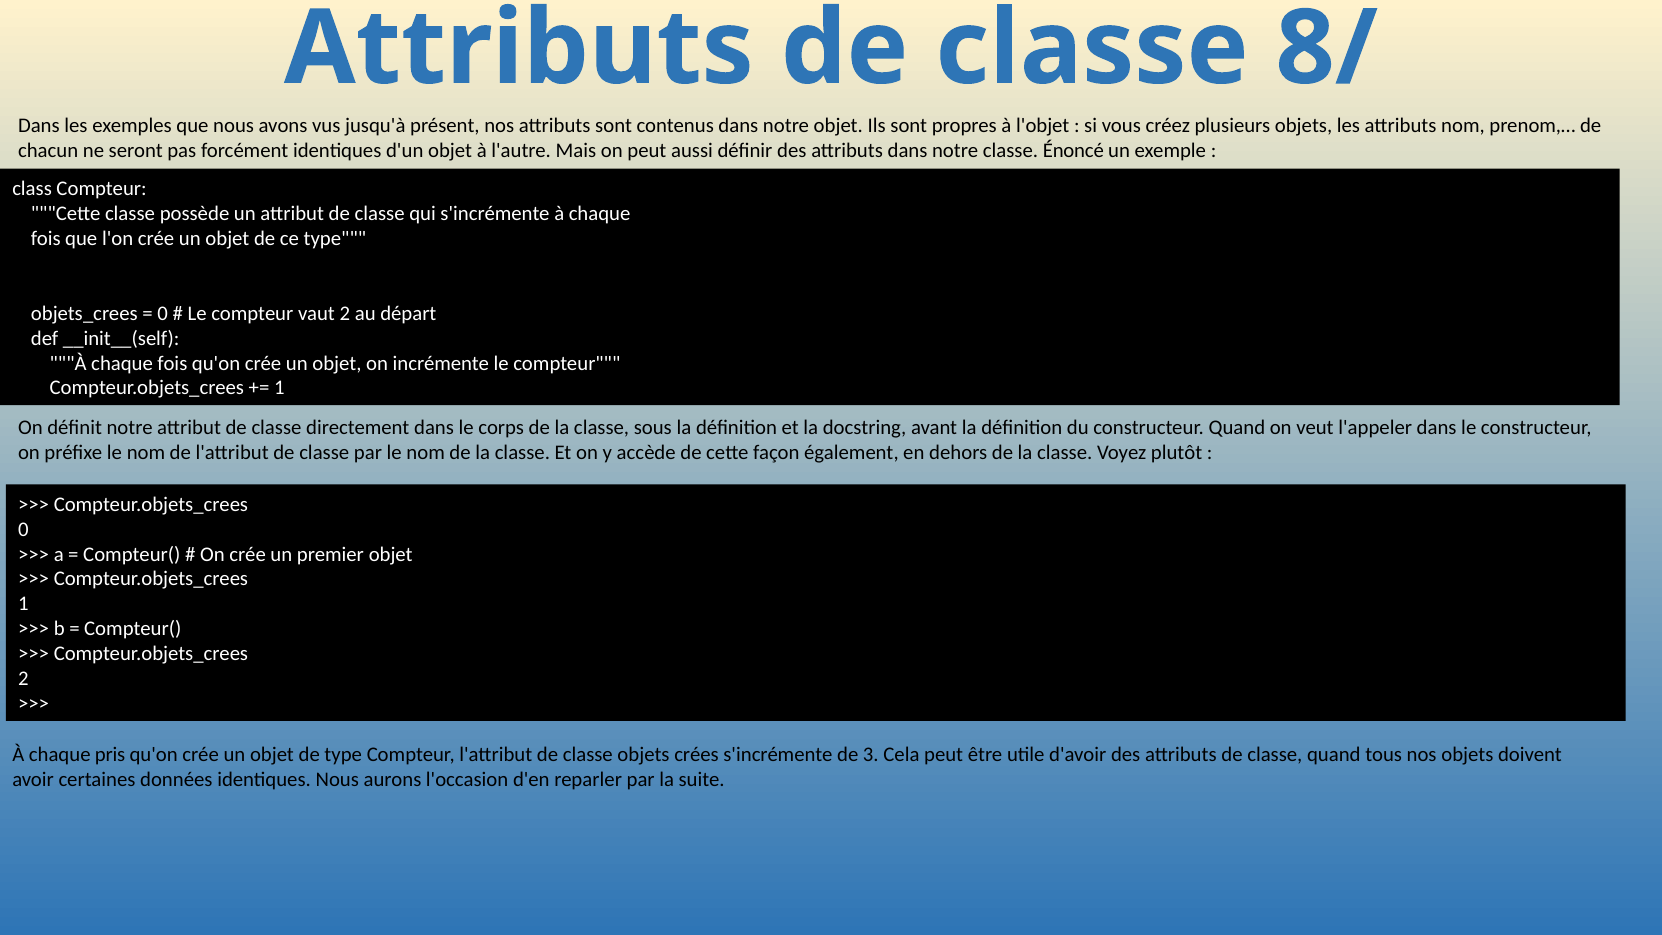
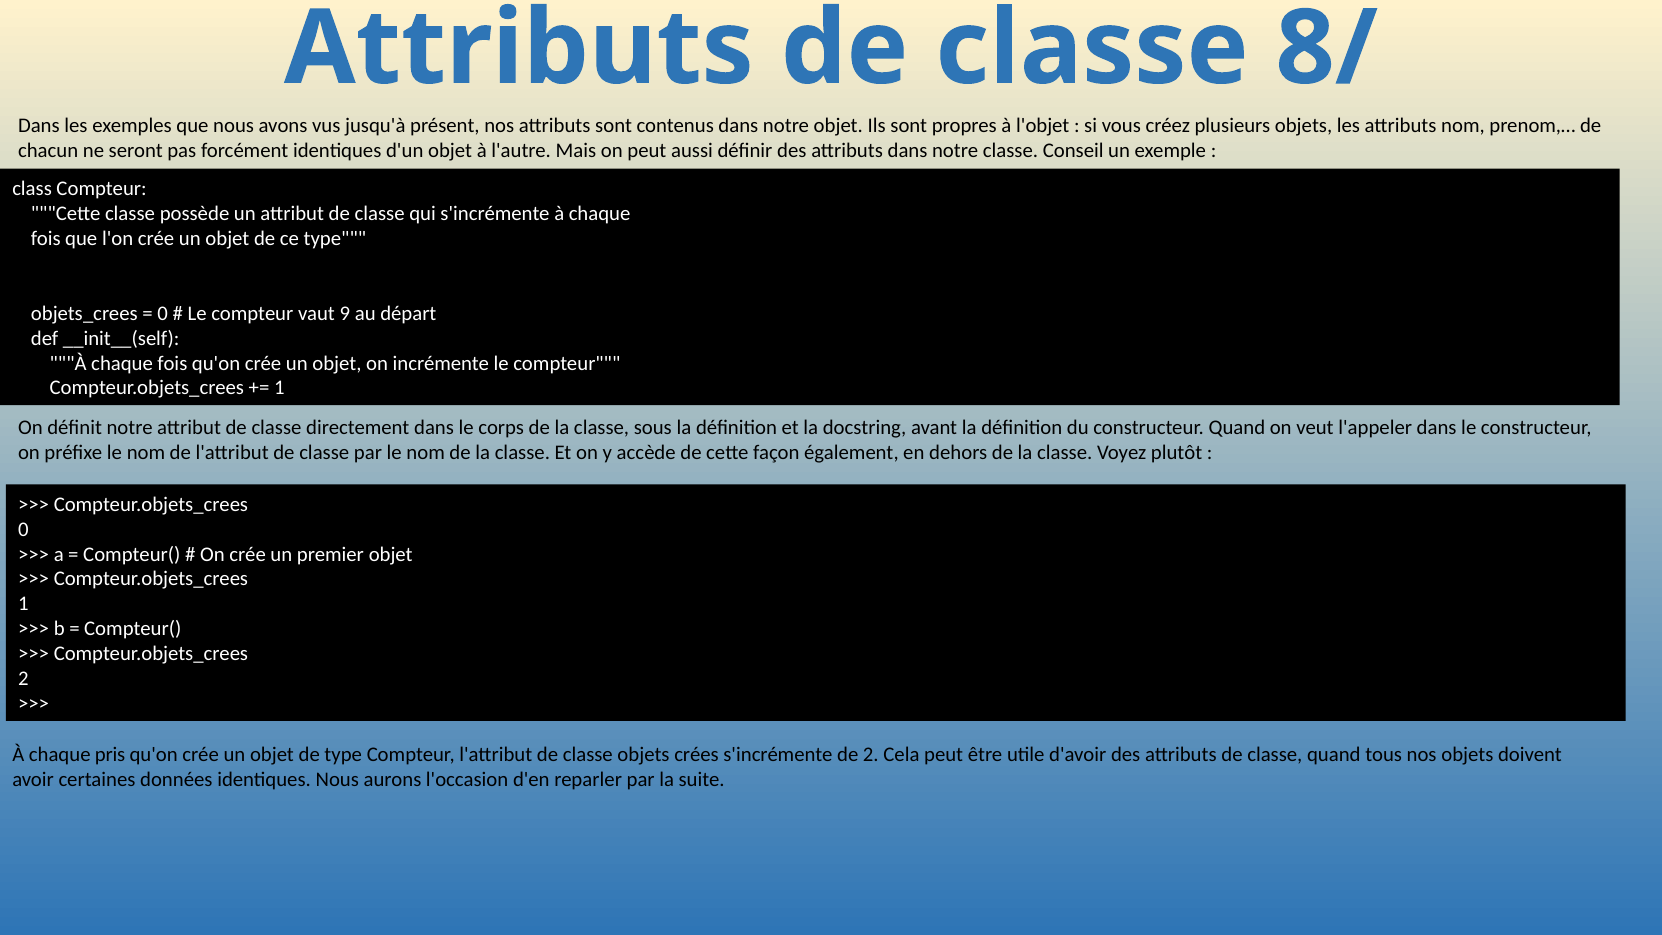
Énoncé: Énoncé -> Conseil (1073, 151)
vaut 2: 2 -> 9 (345, 313)
de 3: 3 -> 2 (871, 755)
